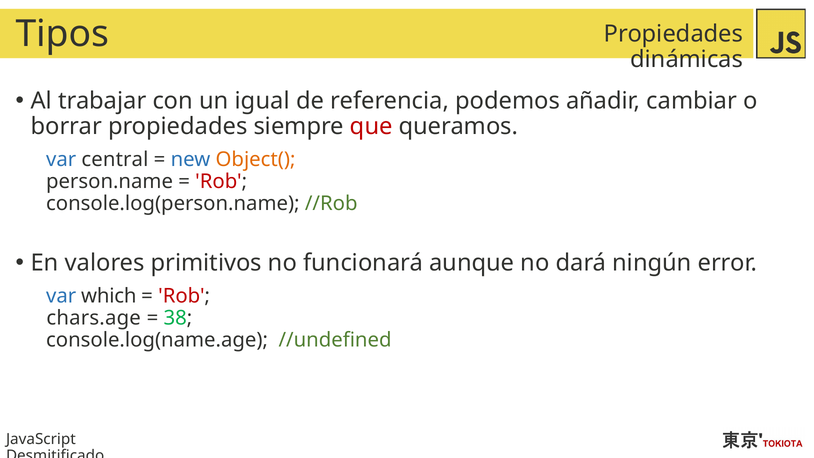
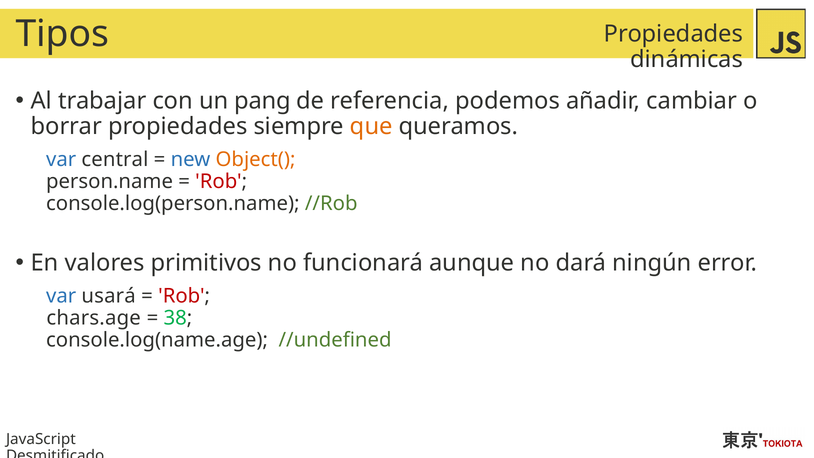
igual: igual -> pang (262, 101)
que colour: red -> orange (371, 127)
which: which -> usará (109, 296)
